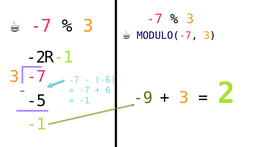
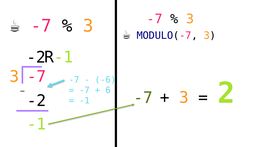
-9: -9 -> -7 (143, 98)
-5: -5 -> -2 (37, 101)
